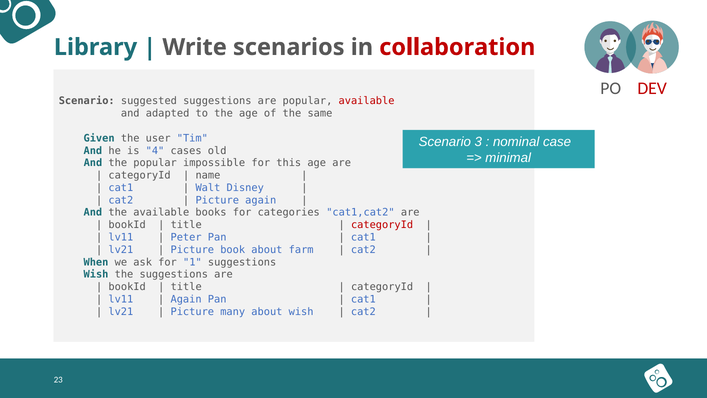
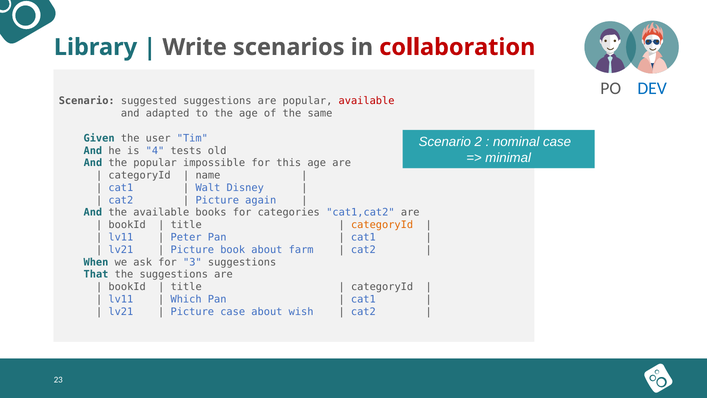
DEV colour: red -> blue (652, 88)
3: 3 -> 2 (478, 142)
cases: cases -> tests (186, 150)
categoryId colour: red -> orange (382, 225)
1: 1 -> 3 (192, 262)
Wish: Wish -> That (96, 274)
Again: Again -> Which (186, 299)
Picture many: many -> case (233, 311)
